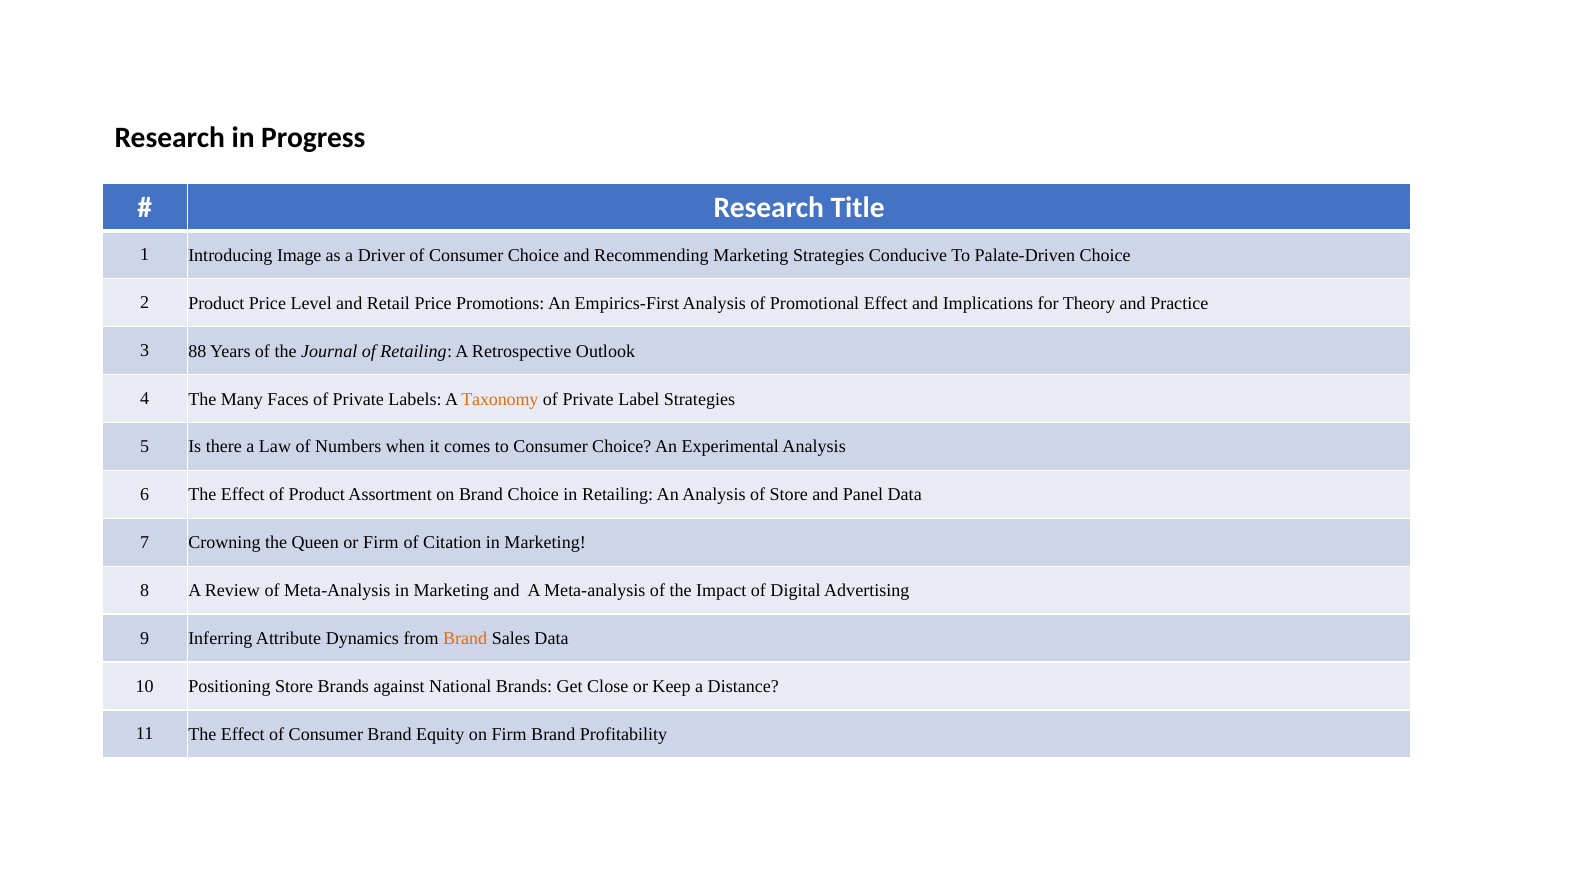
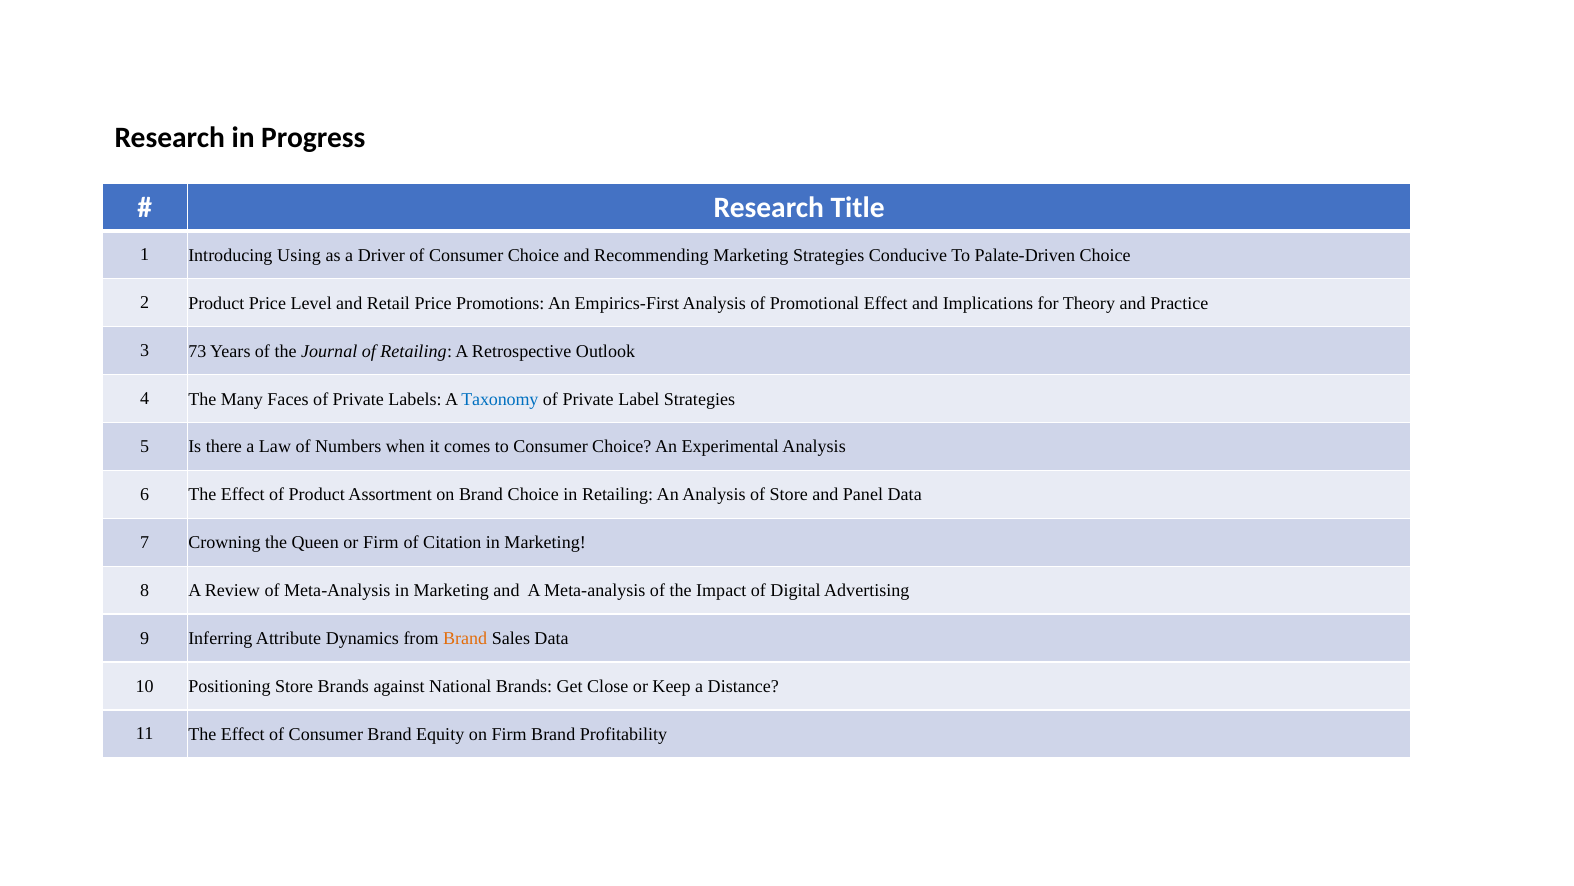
Image: Image -> Using (299, 255)
88: 88 -> 73 (197, 351)
Taxonomy colour: orange -> blue (500, 399)
